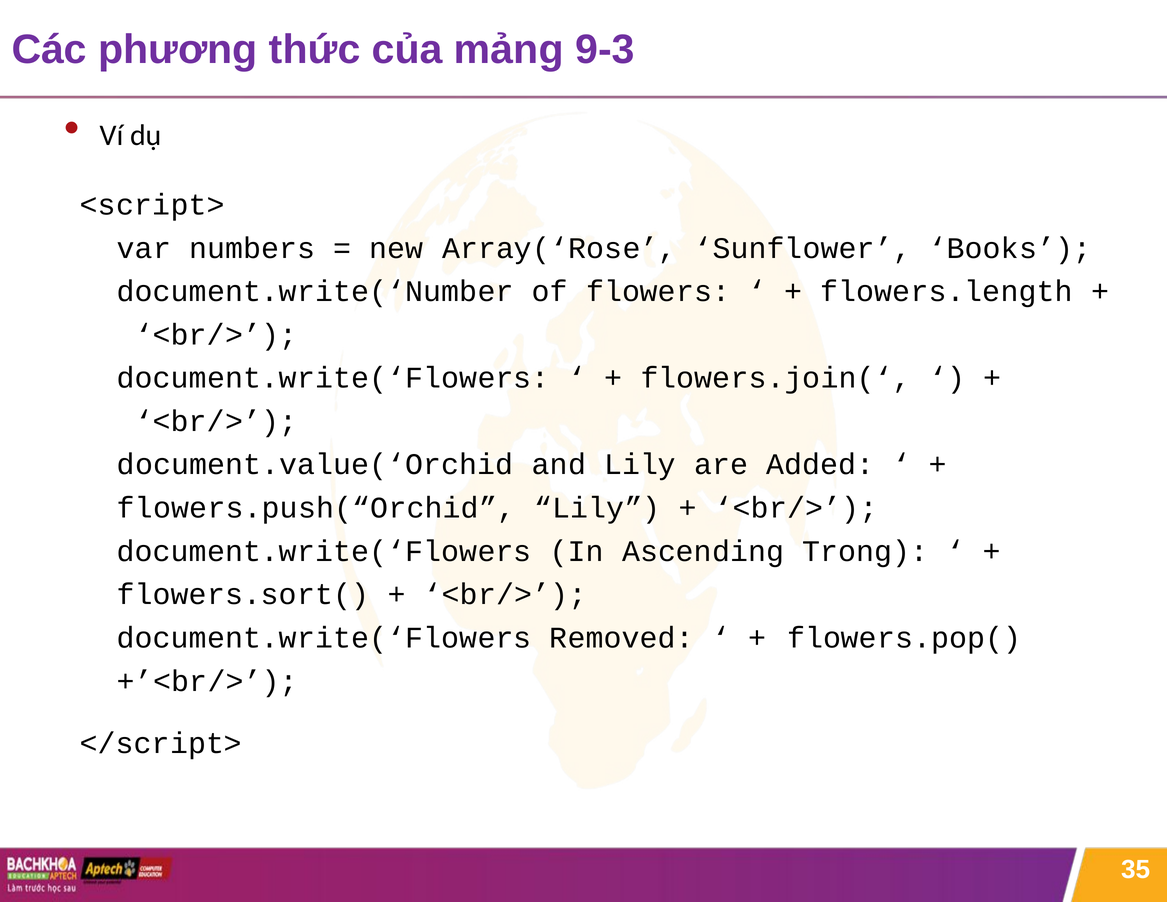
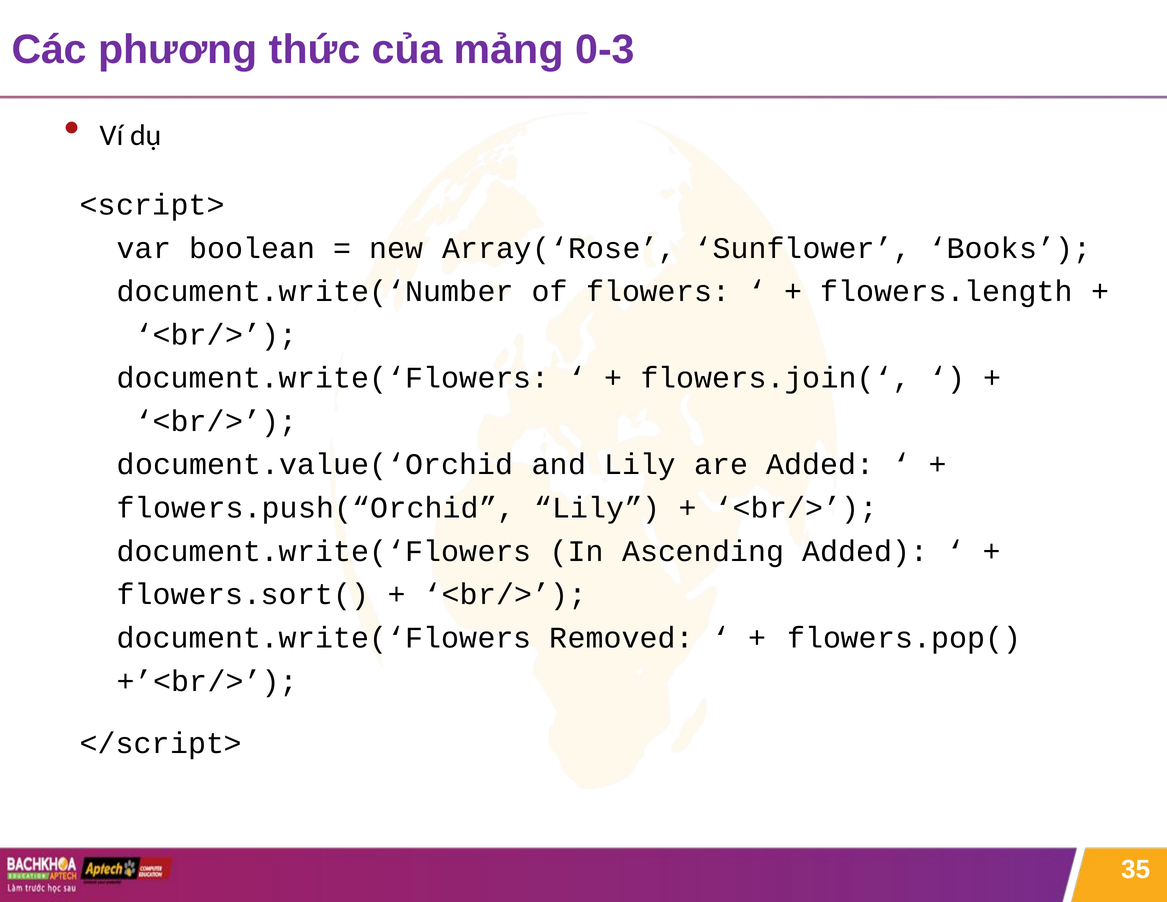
9-3: 9-3 -> 0-3 (605, 49)
numbers: numbers -> boolean (252, 248)
Ascending Trong: Trong -> Added (865, 551)
